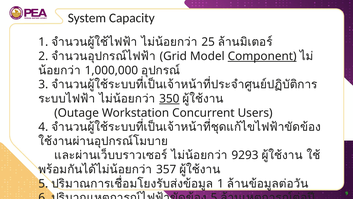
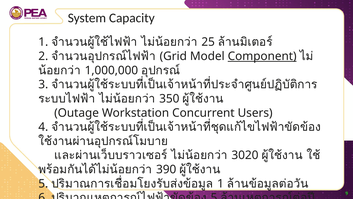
350 underline: present -> none (169, 98)
9293: 9293 -> 3020 (245, 155)
357: 357 -> 390 (166, 169)
